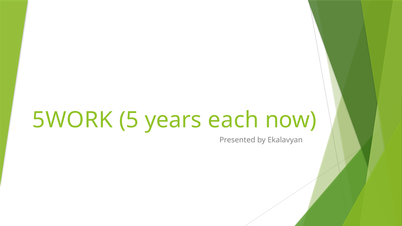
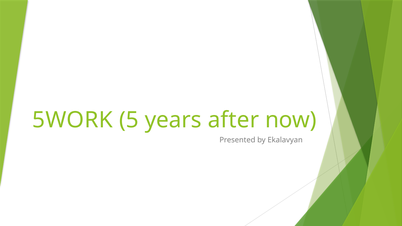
each: each -> after (233, 120)
